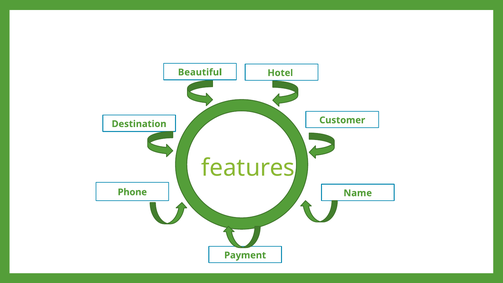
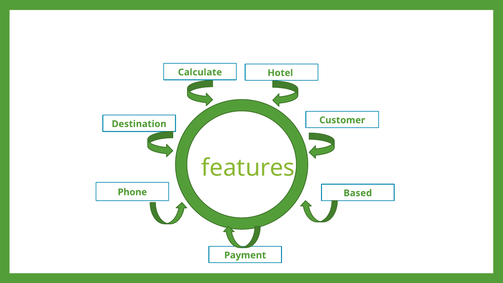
Beautiful: Beautiful -> Calculate (200, 72)
Name: Name -> Based (358, 193)
